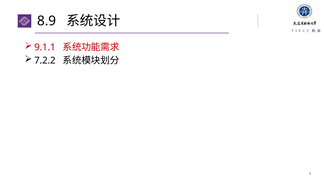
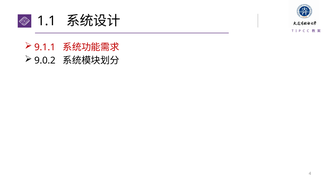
8.9: 8.9 -> 1.1 (47, 21)
7.2.2: 7.2.2 -> 9.0.2 (45, 61)
